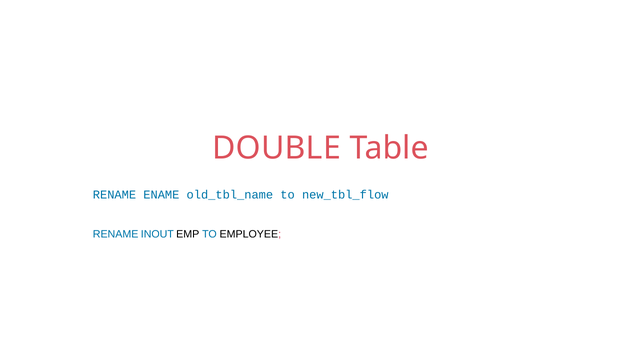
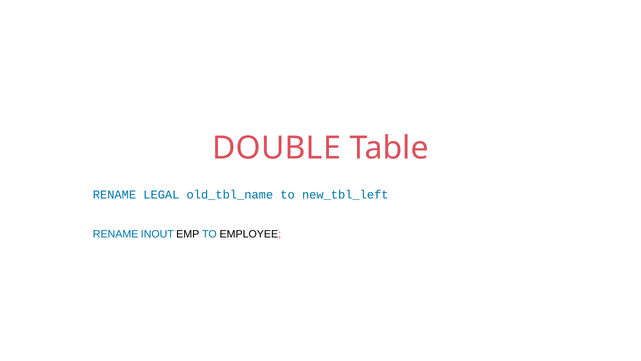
ENAME: ENAME -> LEGAL (161, 195)
new_tbl_flow: new_tbl_flow -> new_tbl_left (345, 195)
